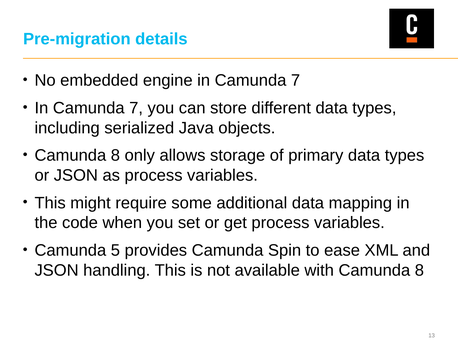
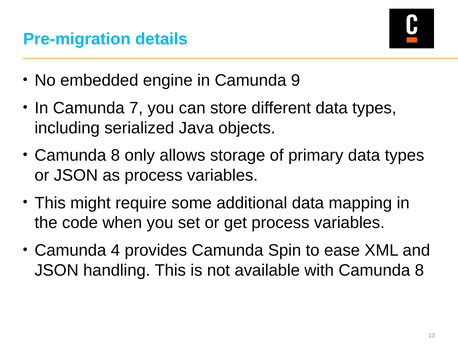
engine in Camunda 7: 7 -> 9 (296, 80)
5: 5 -> 4 (115, 250)
